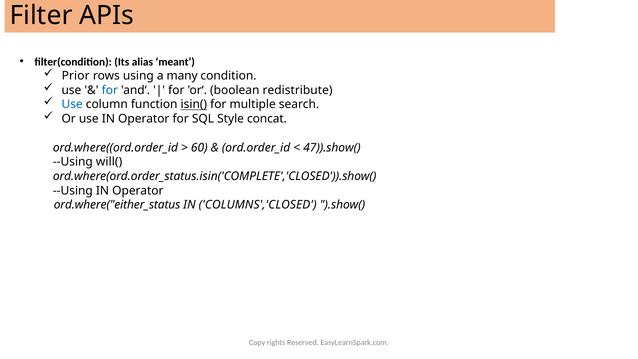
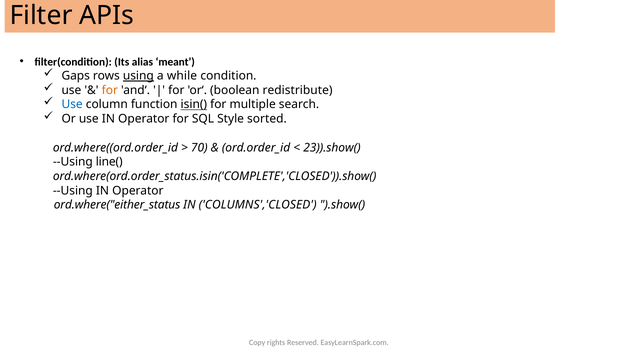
Prior: Prior -> Gaps (76, 76)
using underline: none -> present (138, 76)
many: many -> while (182, 76)
for colour: blue -> orange (110, 90)
concat: concat -> sorted (267, 119)
60: 60 -> 70 (199, 148)
47)).show(: 47)).show( -> 23)).show( (332, 148)
will(: will( -> line( (109, 162)
